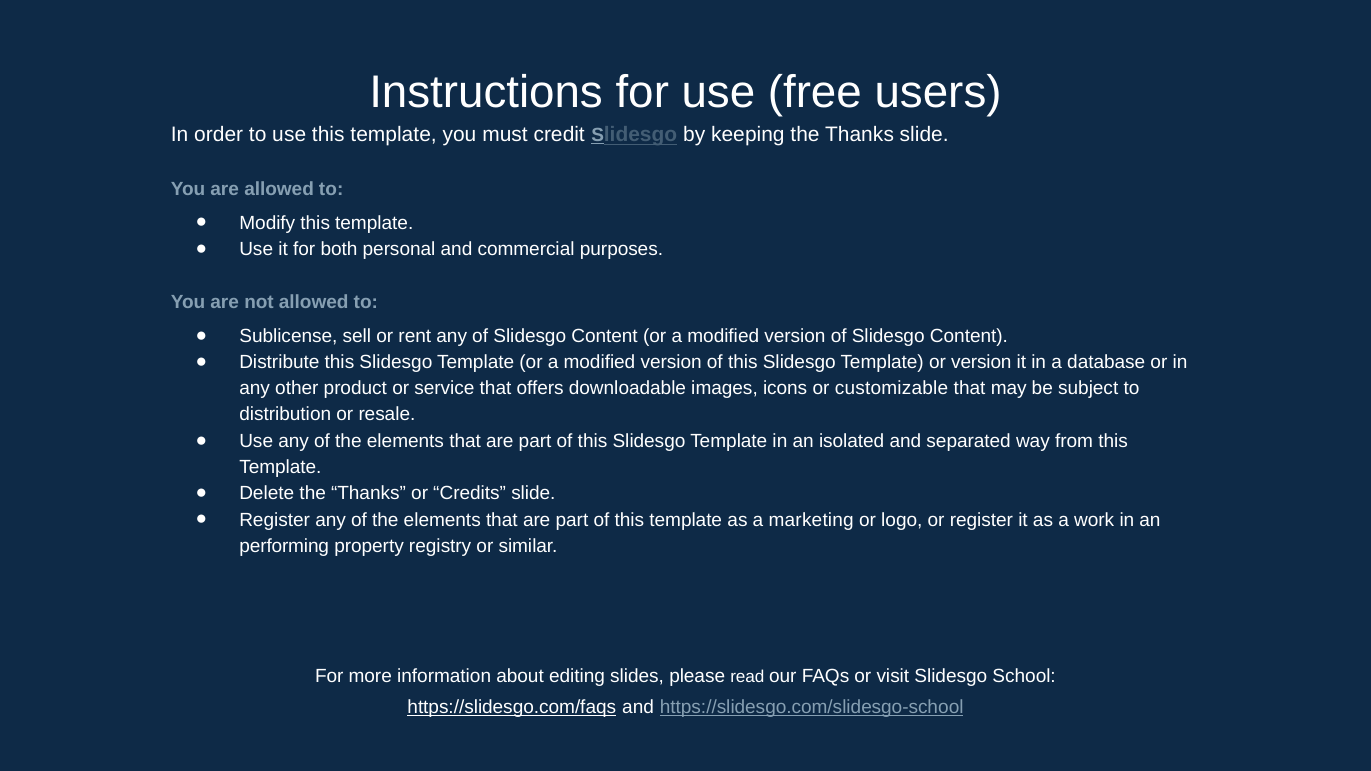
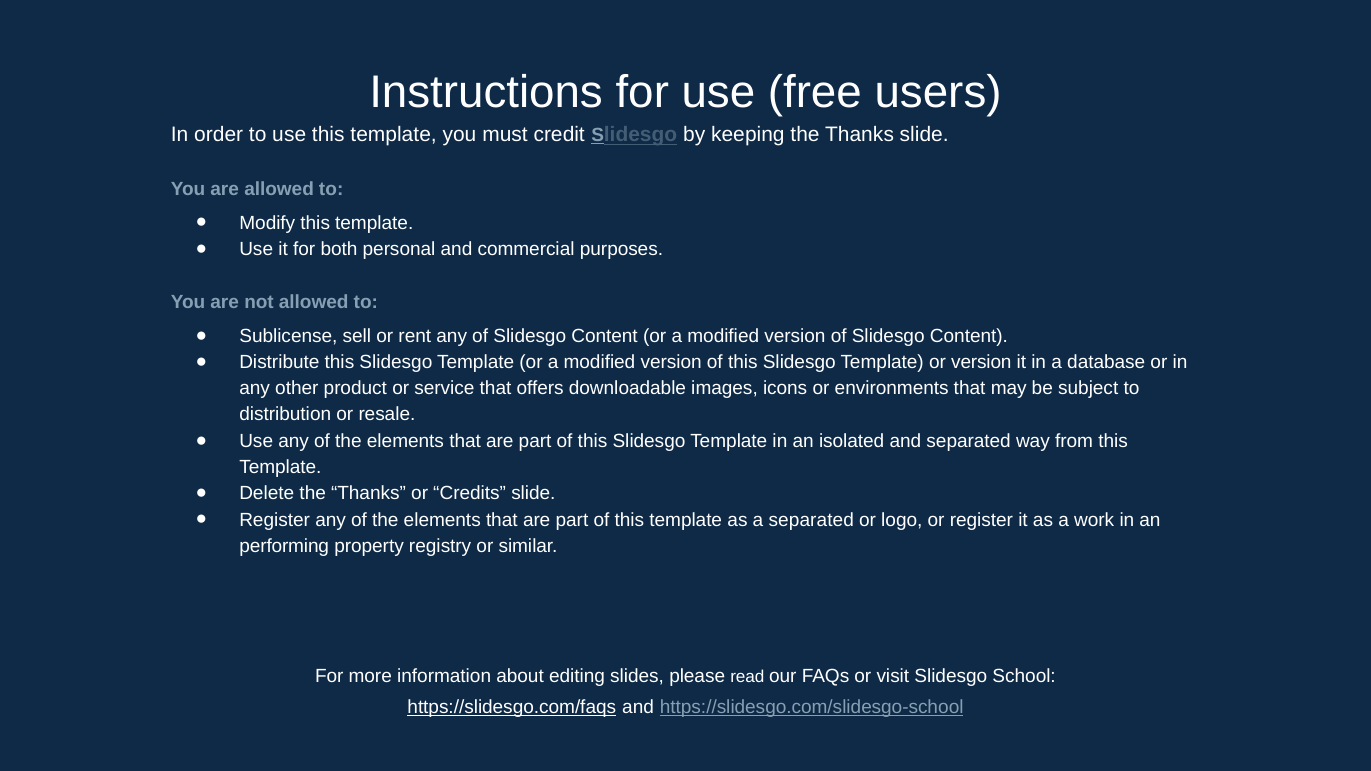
customizable: customizable -> environments (892, 388)
a marketing: marketing -> separated (811, 520)
